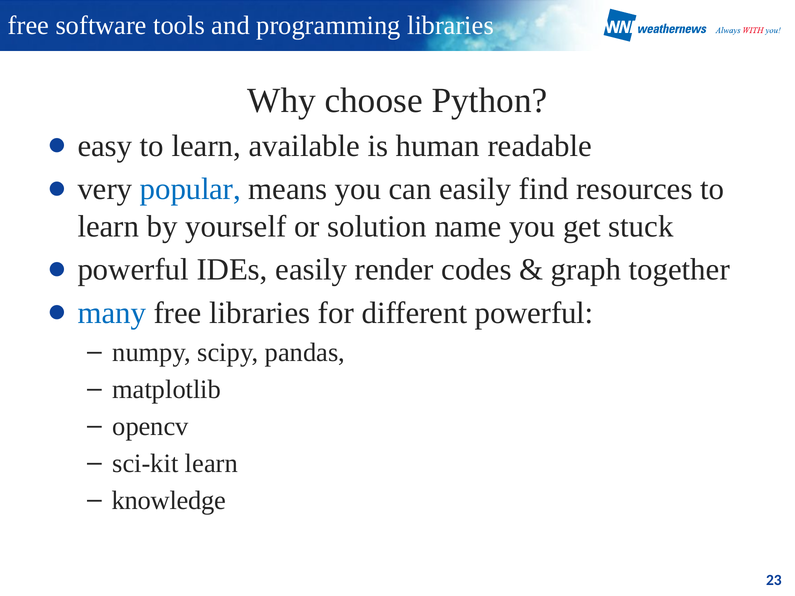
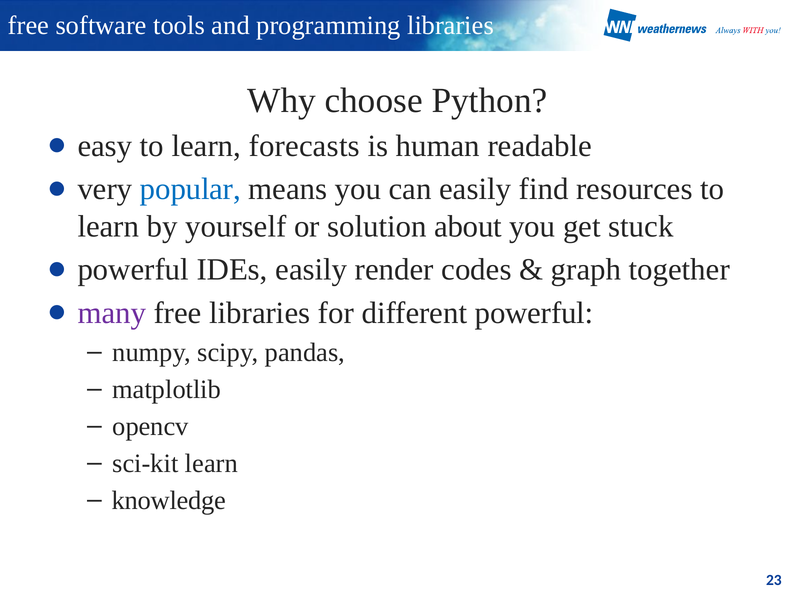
available: available -> forecasts (304, 146)
name: name -> about (468, 226)
many colour: blue -> purple (112, 313)
